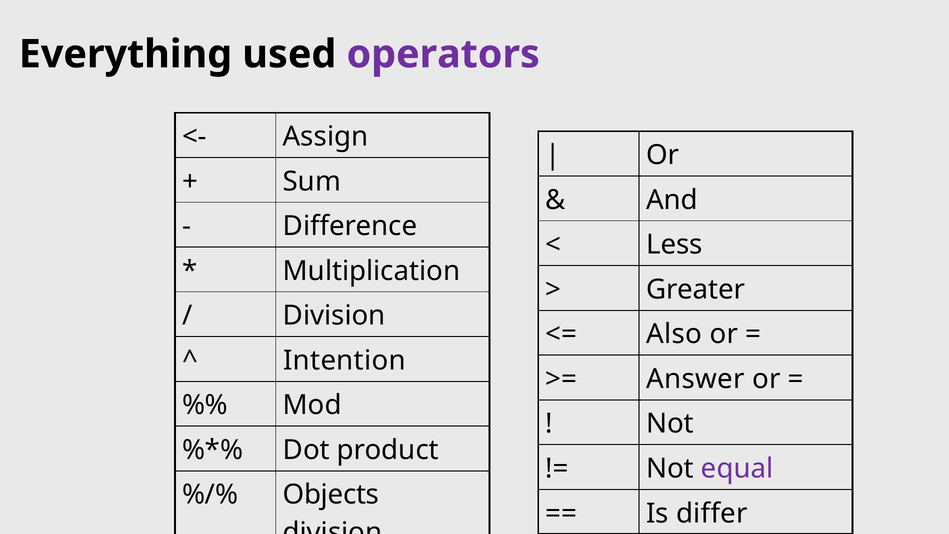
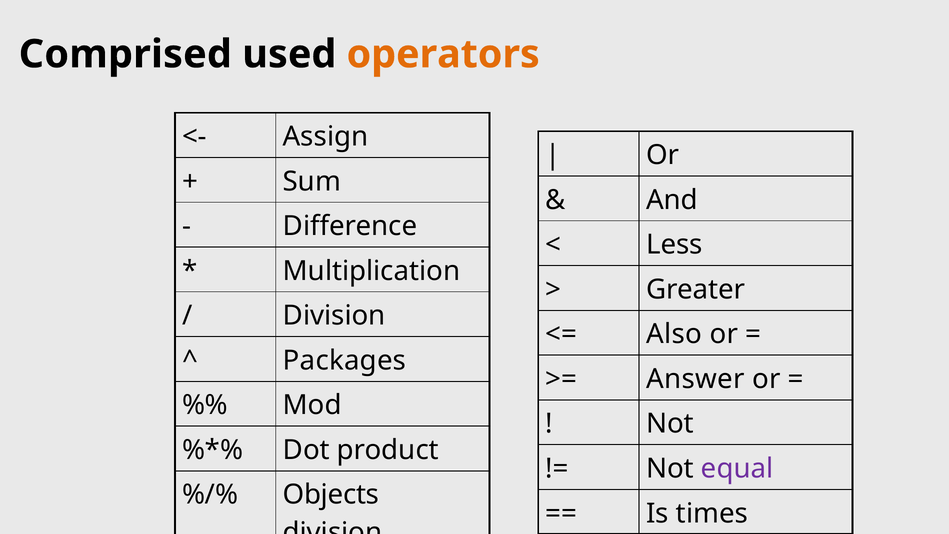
Everything: Everything -> Comprised (125, 54)
operators colour: purple -> orange (443, 54)
Intention: Intention -> Packages (345, 360)
differ: differ -> times (712, 513)
